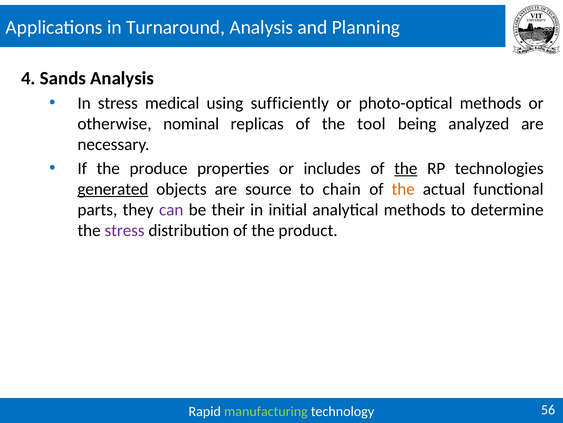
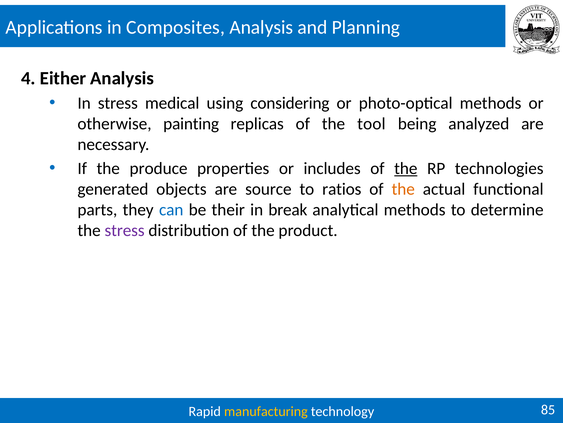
Turnaround: Turnaround -> Composites (176, 27)
Sands: Sands -> Either (63, 78)
sufficiently: sufficiently -> considering (290, 103)
nominal: nominal -> painting (191, 124)
generated underline: present -> none (113, 189)
chain: chain -> ratios (342, 189)
can colour: purple -> blue (171, 210)
initial: initial -> break (288, 210)
manufacturing colour: light green -> yellow (266, 411)
56: 56 -> 85 (548, 409)
